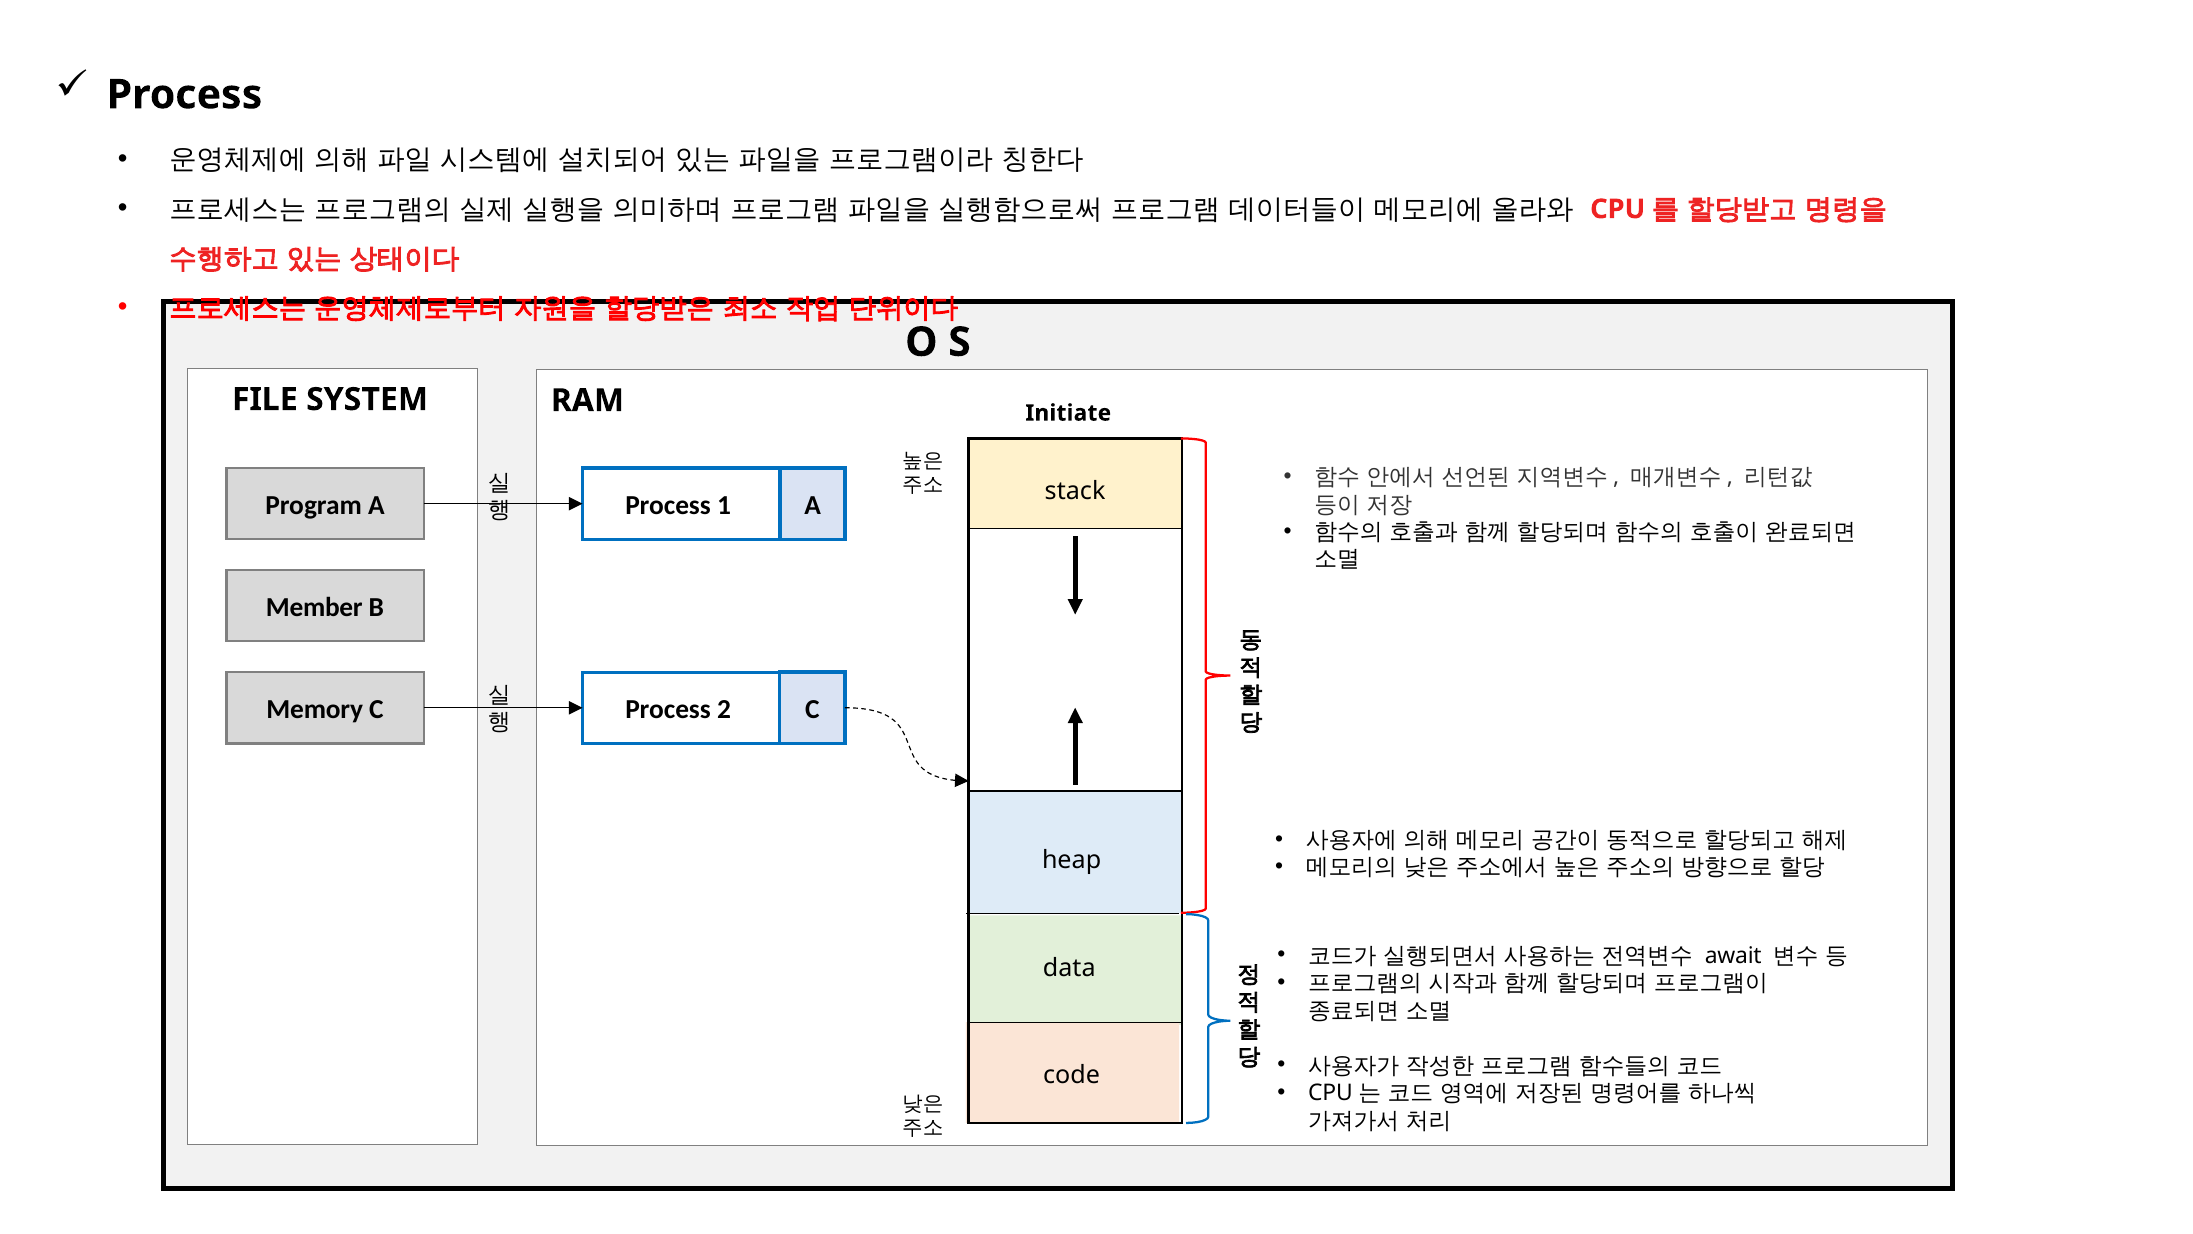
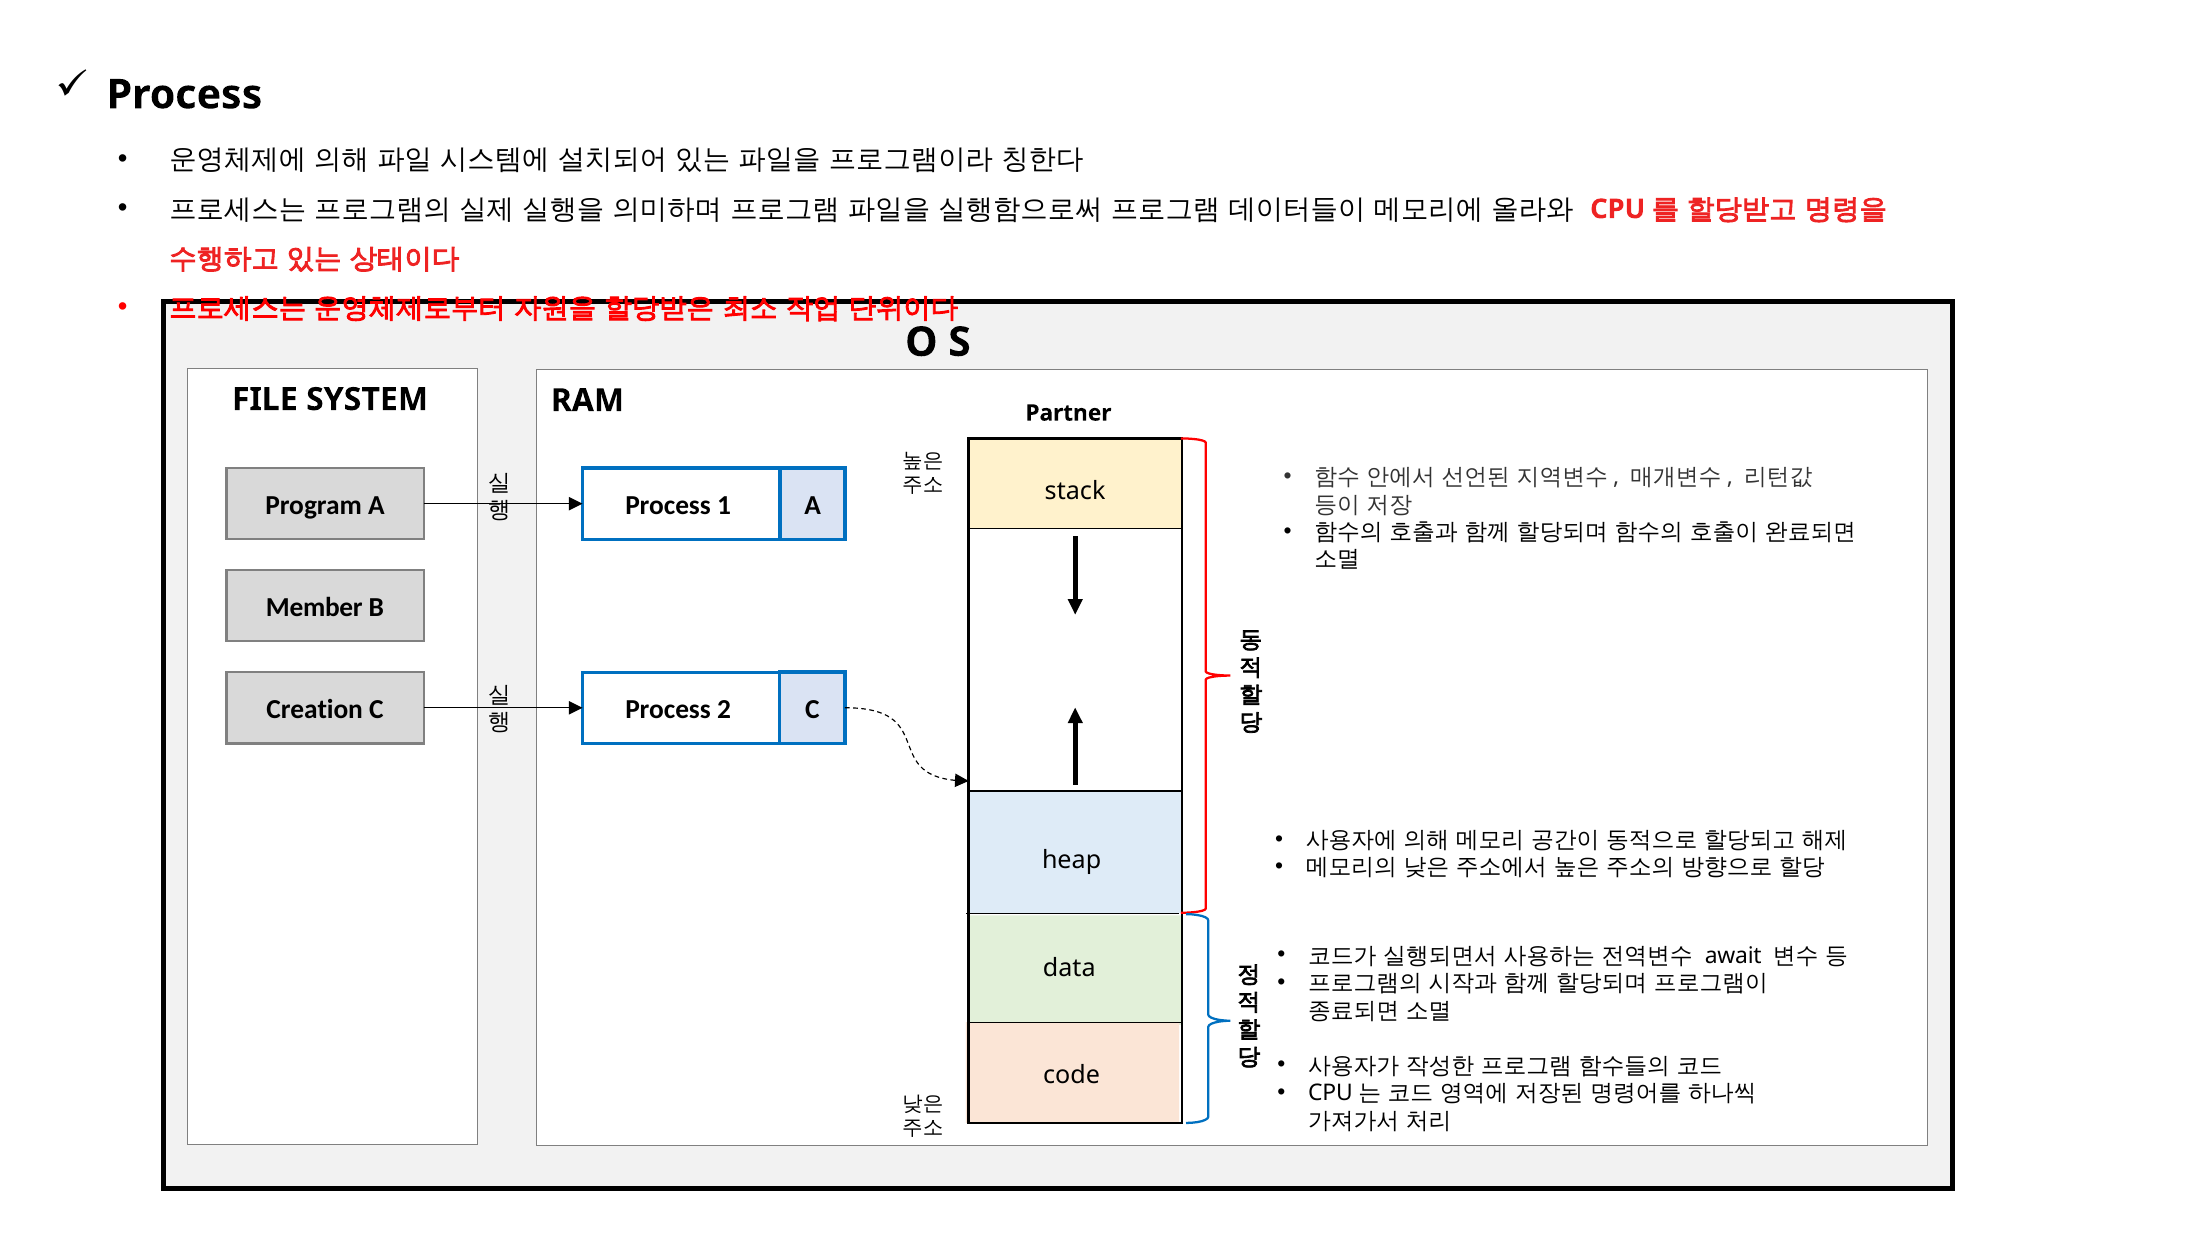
Initiate: Initiate -> Partner (1068, 413)
Memory: Memory -> Creation (315, 709)
